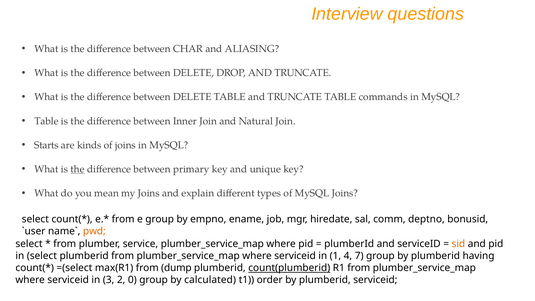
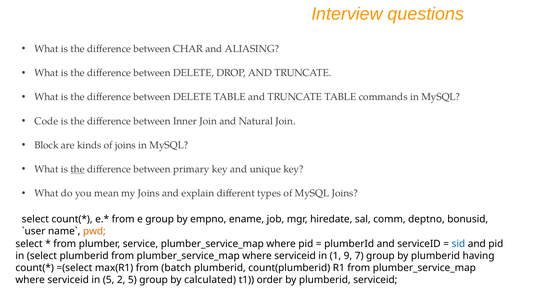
Table: Table -> Code (46, 121)
Starts: Starts -> Block (46, 145)
sid colour: orange -> blue (458, 244)
4: 4 -> 9 (348, 256)
dump: dump -> batch (176, 268)
count(plumberid underline: present -> none (289, 268)
in 3: 3 -> 5 (109, 280)
2 0: 0 -> 5 (132, 280)
